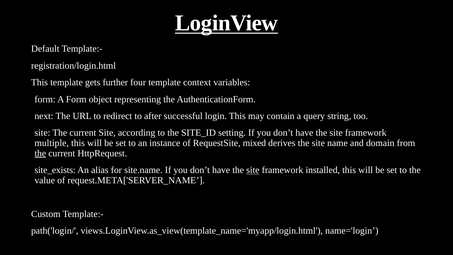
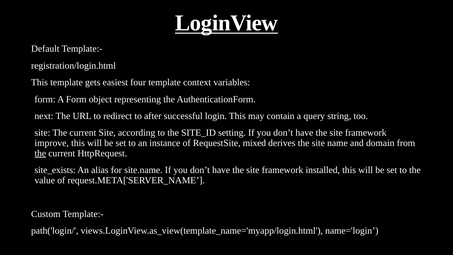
further: further -> easiest (115, 82)
multiple: multiple -> improve (52, 143)
site underline: present -> none (253, 170)
